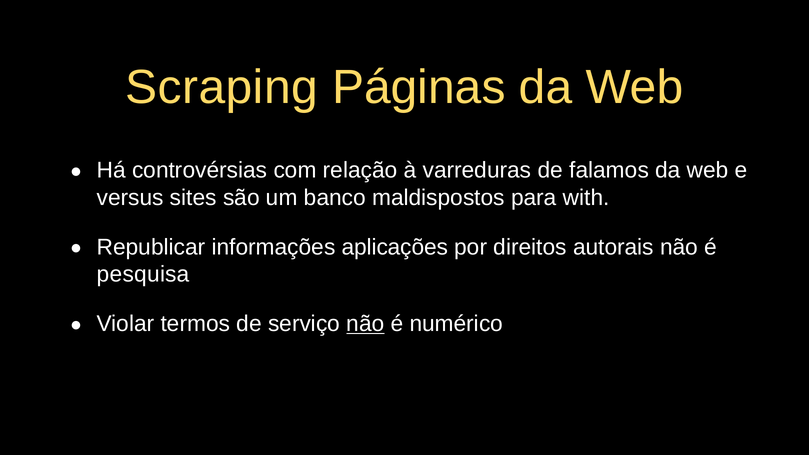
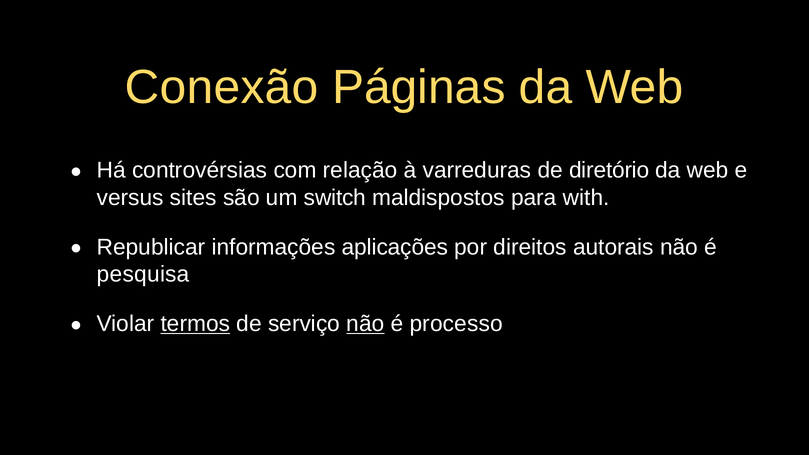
Scraping: Scraping -> Conexão (222, 88)
falamos: falamos -> diretório (609, 170)
banco: banco -> switch (335, 198)
termos underline: none -> present (195, 324)
numérico: numérico -> processo (456, 324)
